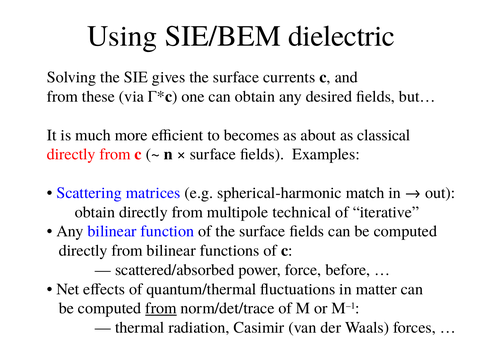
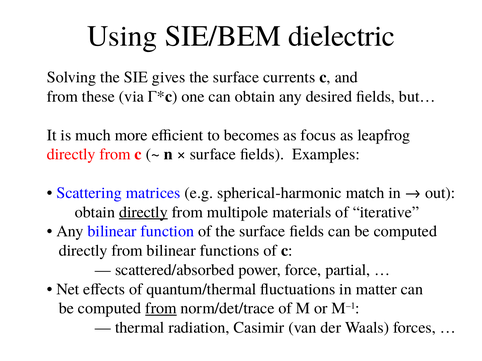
about: about -> focus (318, 135)
classical: classical -> leapfrog (384, 135)
directly underline: none -> present (143, 212)
technical: technical -> materials (302, 212)
before: before -> partial (348, 270)
